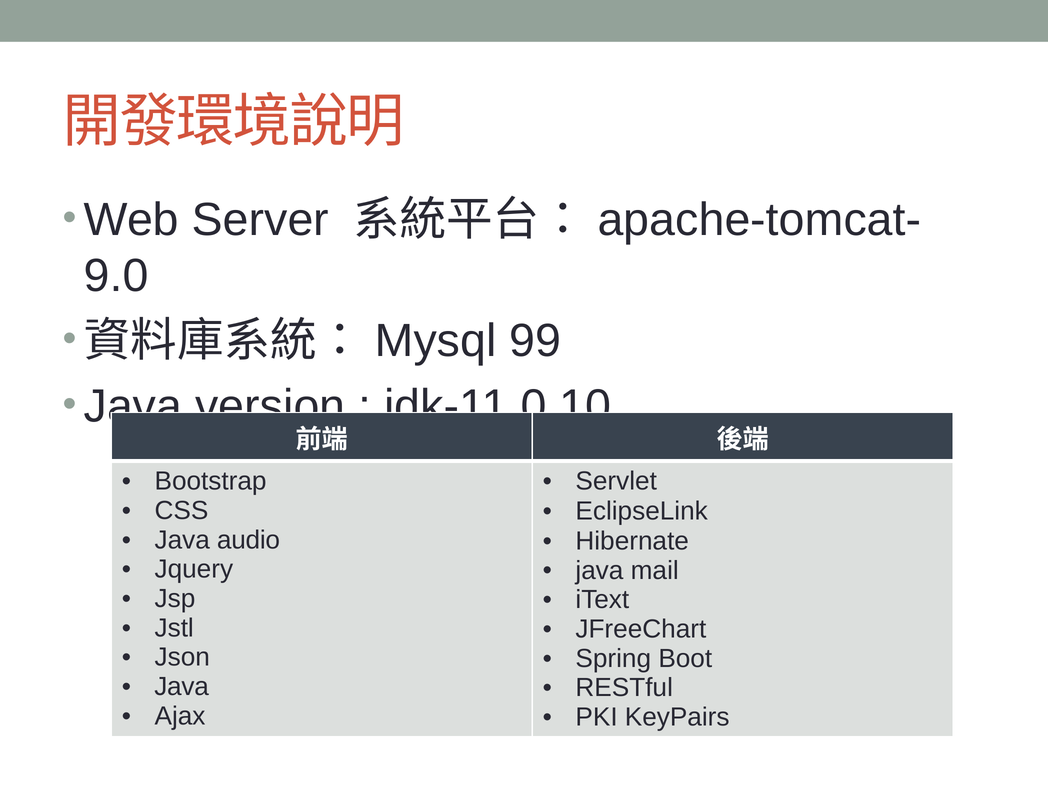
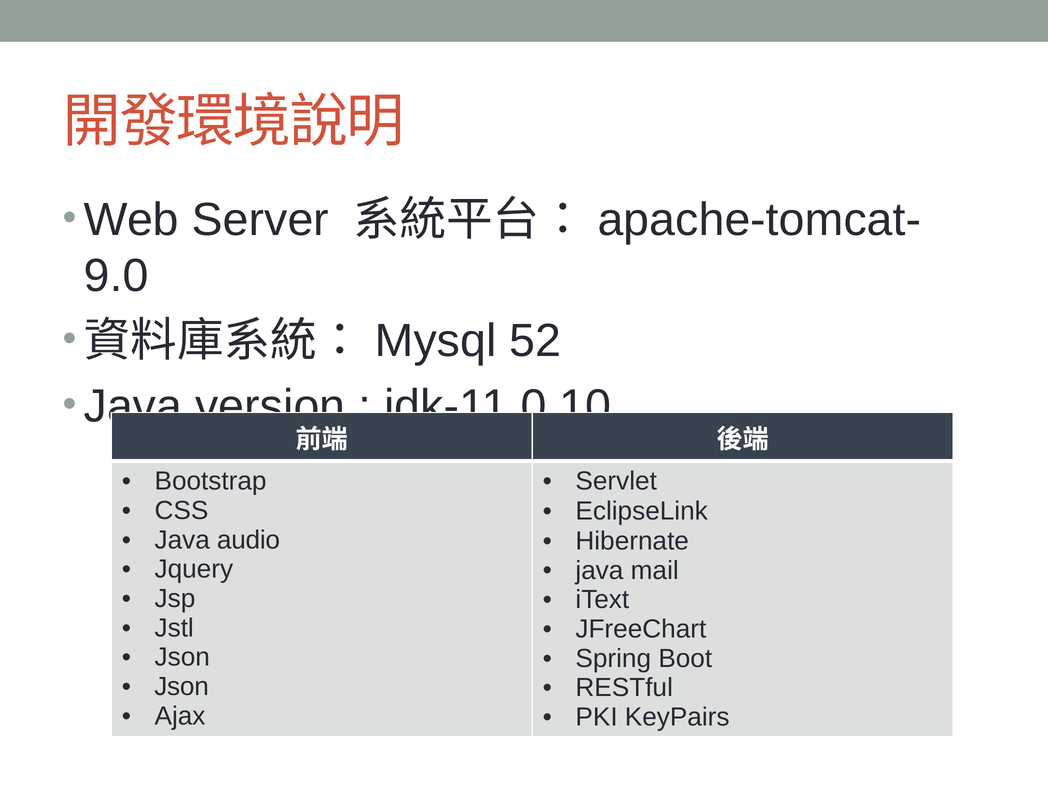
99: 99 -> 52 (535, 341)
Java: Java -> Json (182, 687)
